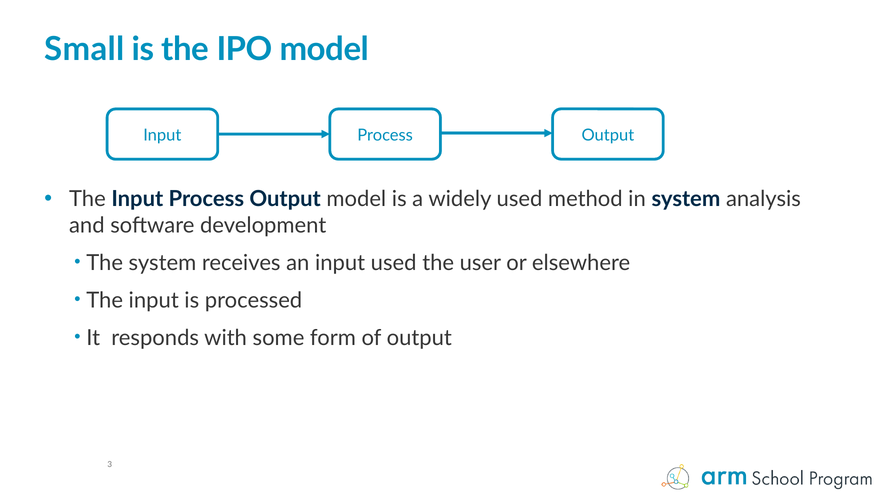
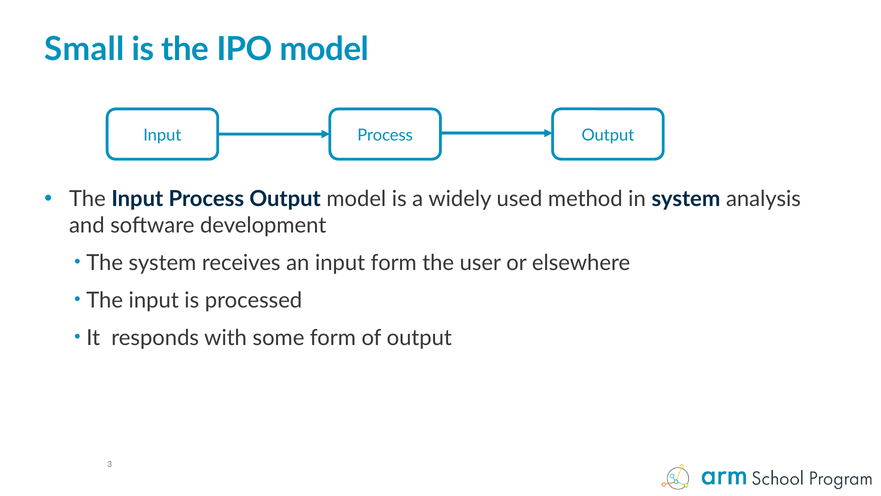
input used: used -> form (394, 263)
